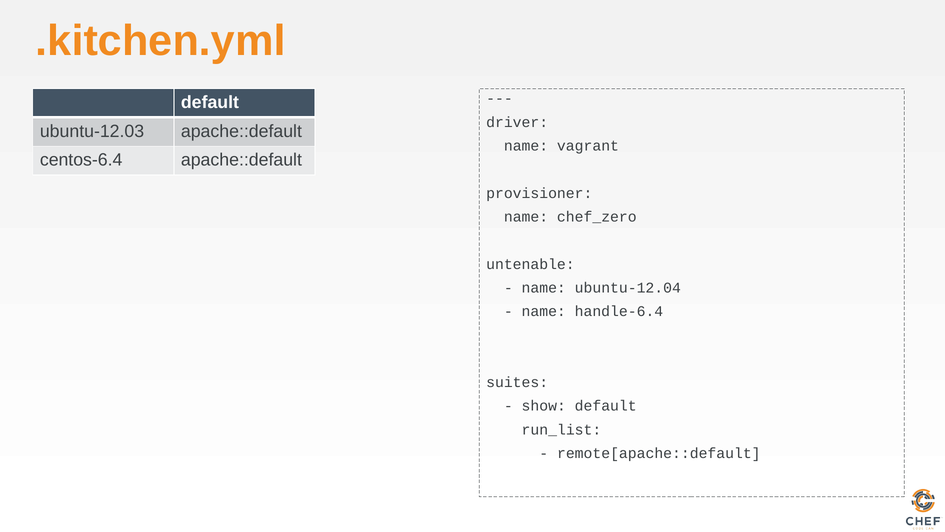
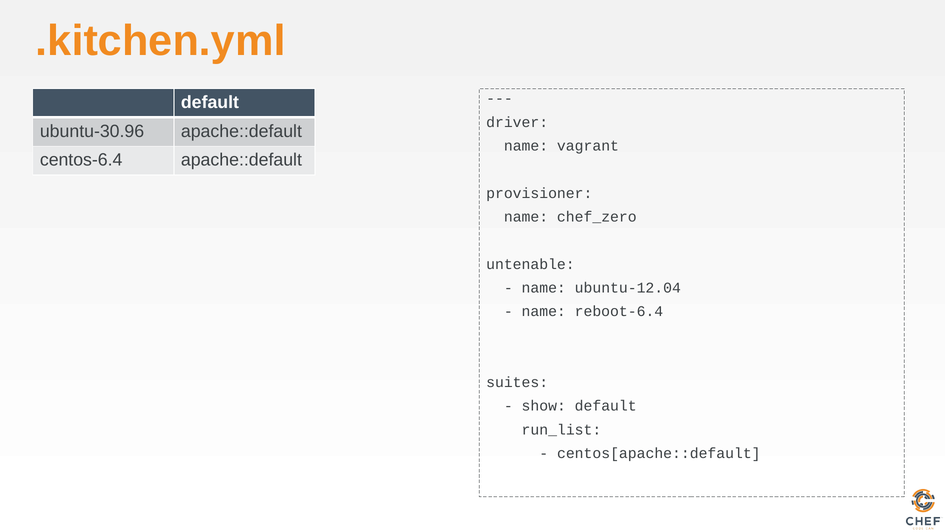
ubuntu-12.03: ubuntu-12.03 -> ubuntu-30.96 (92, 131)
handle-6.4: handle-6.4 -> reboot-6.4 (619, 311)
remote[apache::default: remote[apache::default -> centos[apache::default (659, 453)
